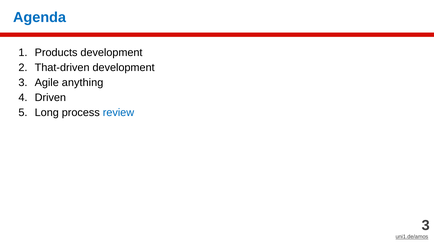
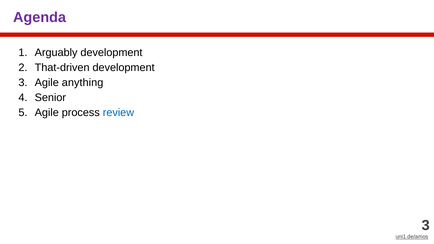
Agenda colour: blue -> purple (40, 17)
Products: Products -> Arguably (56, 53)
Driven: Driven -> Senior (50, 98)
Long: Long -> Agile (47, 112)
